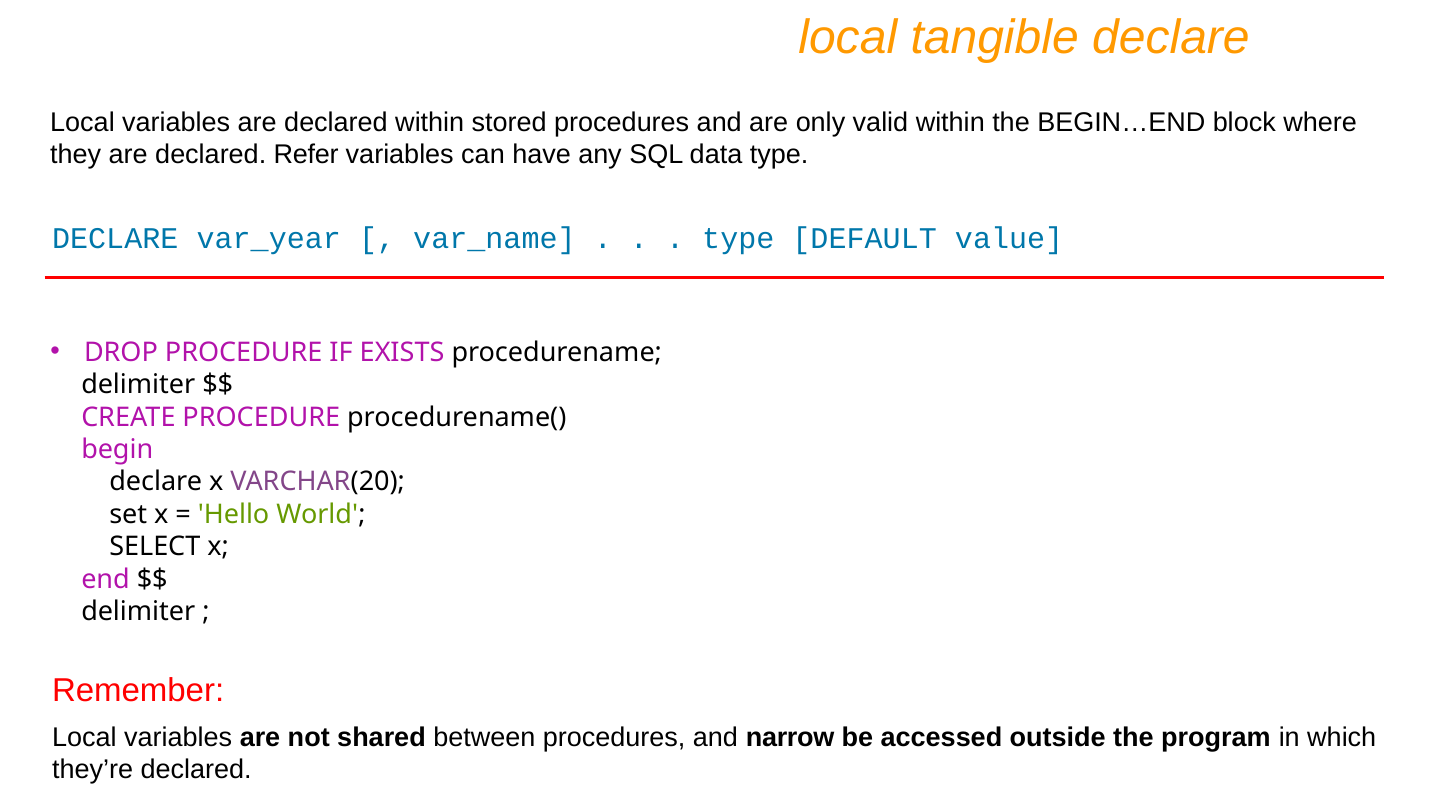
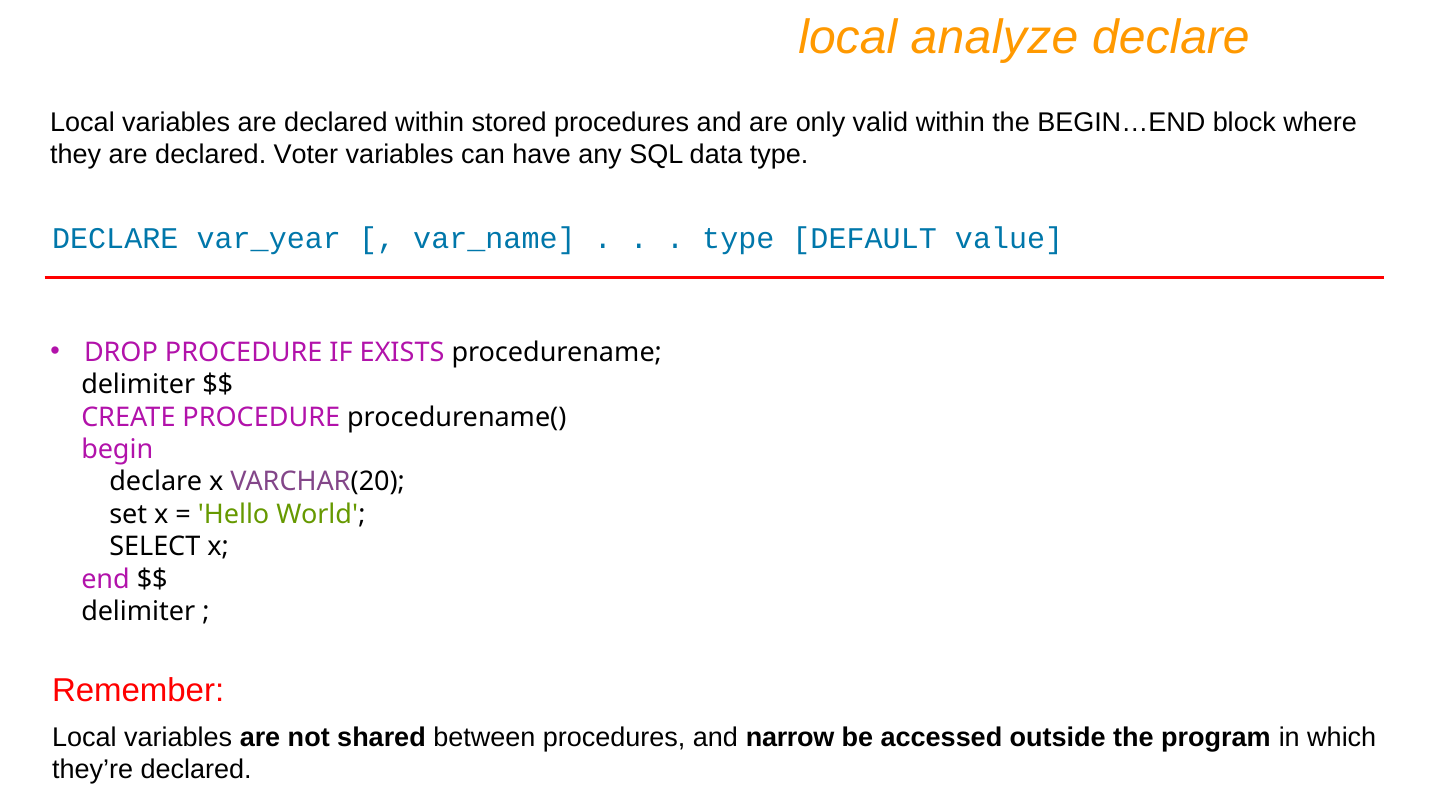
tangible: tangible -> analyze (994, 38)
Refer: Refer -> Voter (306, 155)
